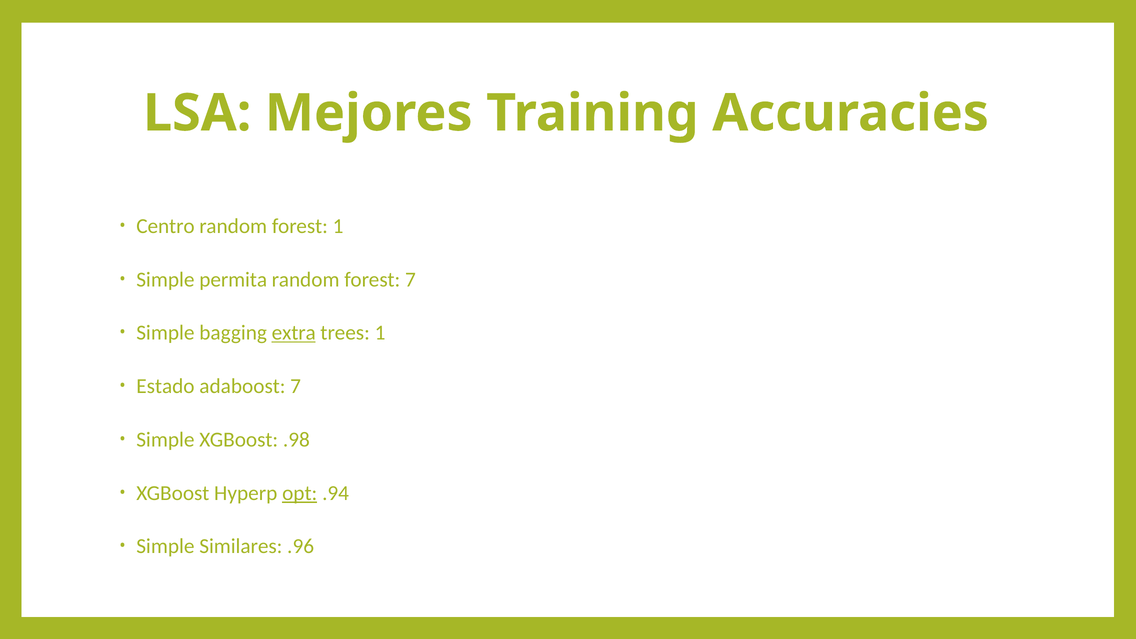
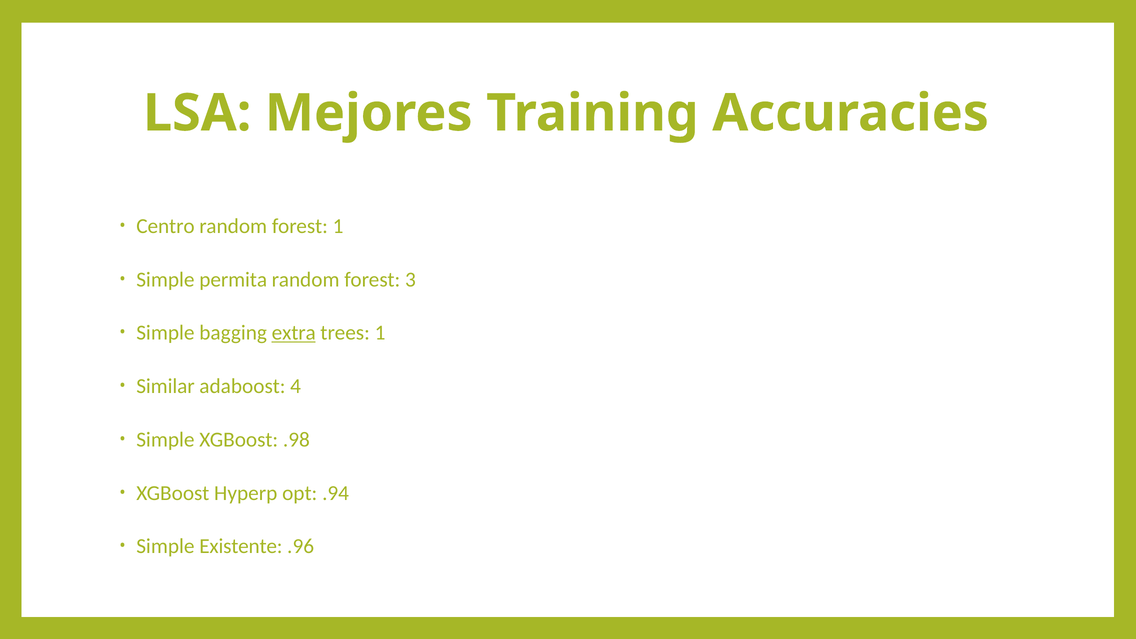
forest 7: 7 -> 3 (410, 280)
Estado: Estado -> Similar (165, 386)
adaboost 7: 7 -> 4 (296, 386)
opt underline: present -> none (300, 493)
Similares: Similares -> Existente (241, 546)
